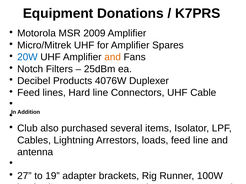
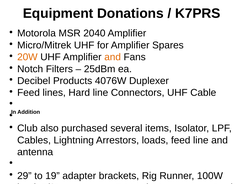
2009: 2009 -> 2040 (94, 33)
20W colour: blue -> orange (27, 57)
27: 27 -> 29 (24, 176)
